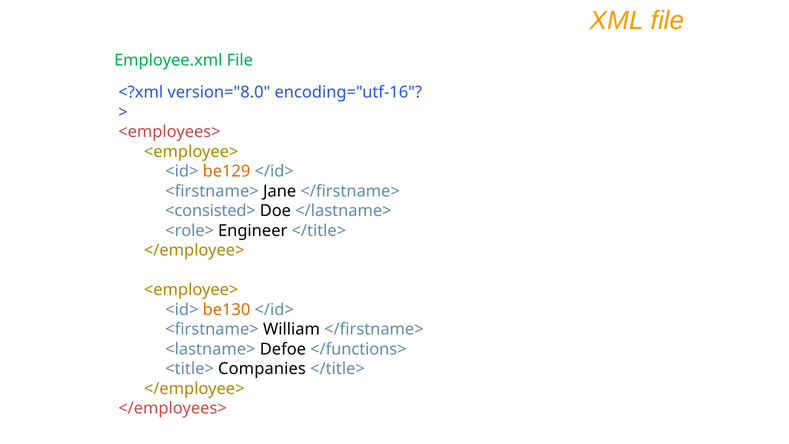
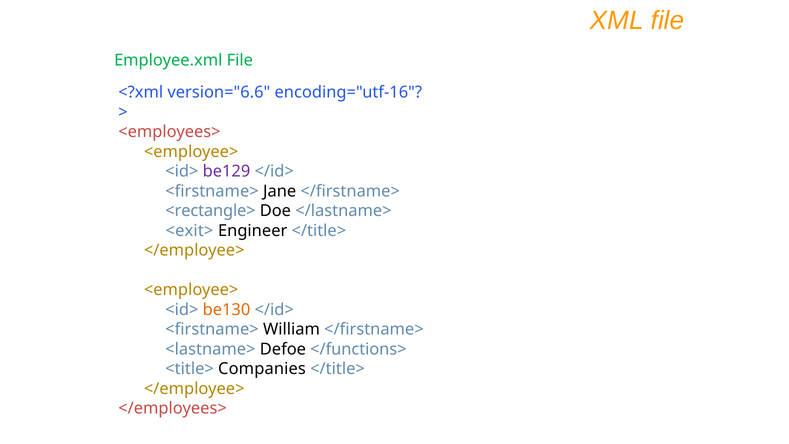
version="8.0: version="8.0 -> version="6.6 (219, 93)
be129 colour: orange -> purple (226, 171)
<consisted>: <consisted> -> <rectangle> (210, 211)
<role>: <role> -> <exit> (189, 231)
